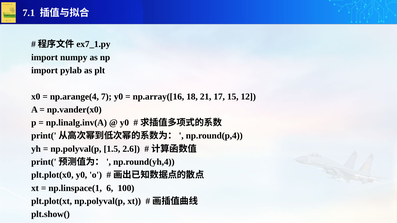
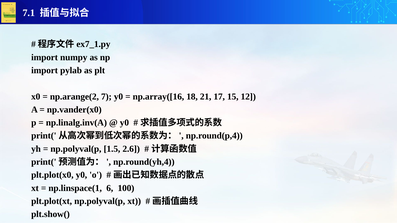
np.arange(4: np.arange(4 -> np.arange(2 (74, 97)
